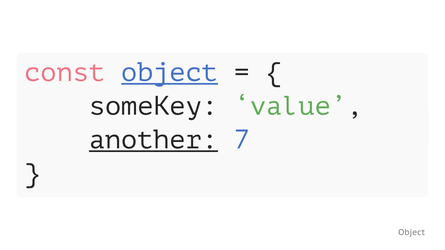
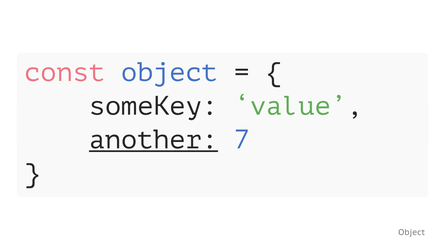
object underline: present -> none (170, 72)
